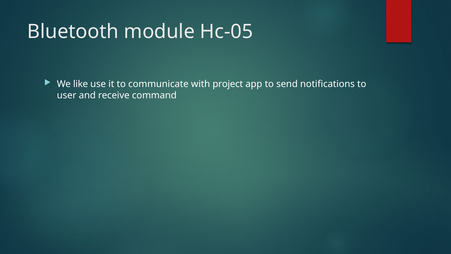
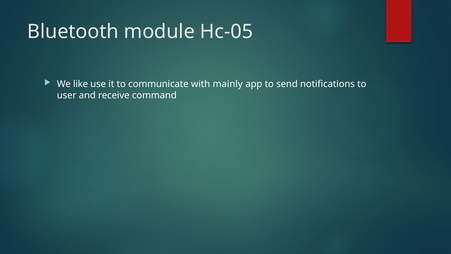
project: project -> mainly (228, 84)
